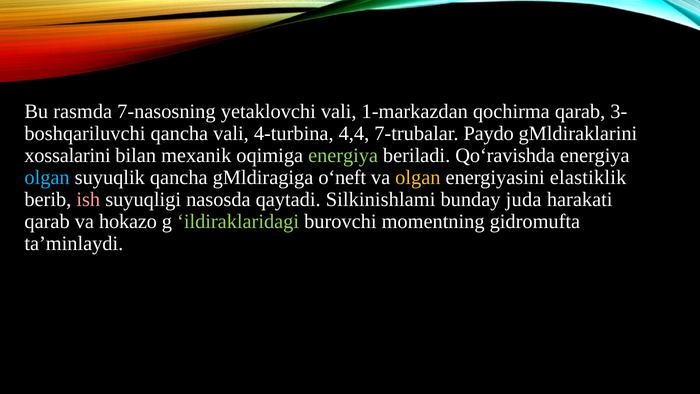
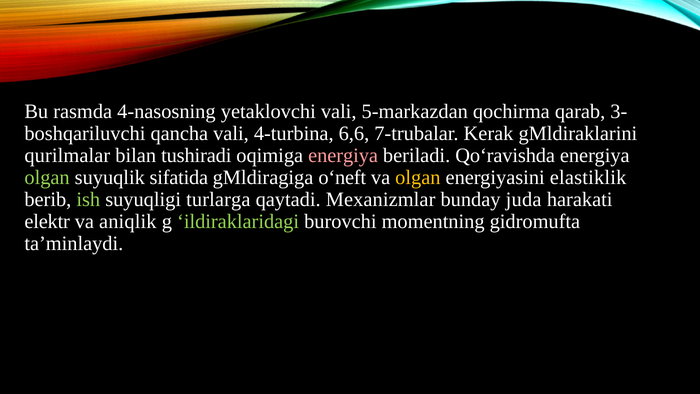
7-nasosning: 7-nasosning -> 4-nasosning (166, 111)
1-markazdan: 1-markazdan -> 5-markazdan (415, 111)
4,4: 4,4 -> 6,6 (354, 133)
Paydo: Paydo -> Kerak (489, 133)
xossalarini: xossalarini -> qurilmalar (67, 155)
mexanik: mexanik -> tushiradi (196, 155)
energiya colour: light green -> pink (343, 155)
olgan colour: light blue -> light green (47, 177)
suyuqlik qancha: qancha -> sifatida (179, 177)
ish colour: pink -> light green (88, 199)
nasosda: nasosda -> turlarga (218, 199)
Silkinishlami: Silkinishlami -> Mexanizmlar (381, 199)
qarab: qarab -> elektr (47, 221)
hokazo: hokazo -> aniqlik (128, 221)
